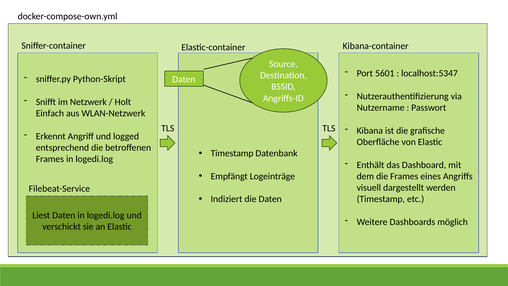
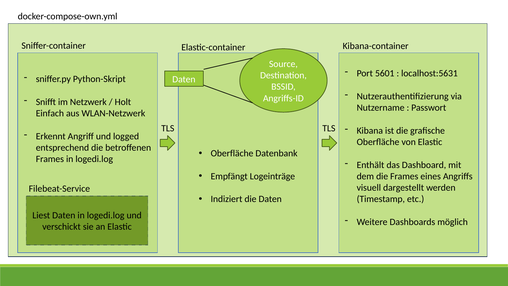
localhost:5347: localhost:5347 -> localhost:5631 (429, 73)
Timestamp: Timestamp -> Oberfläche (232, 153)
